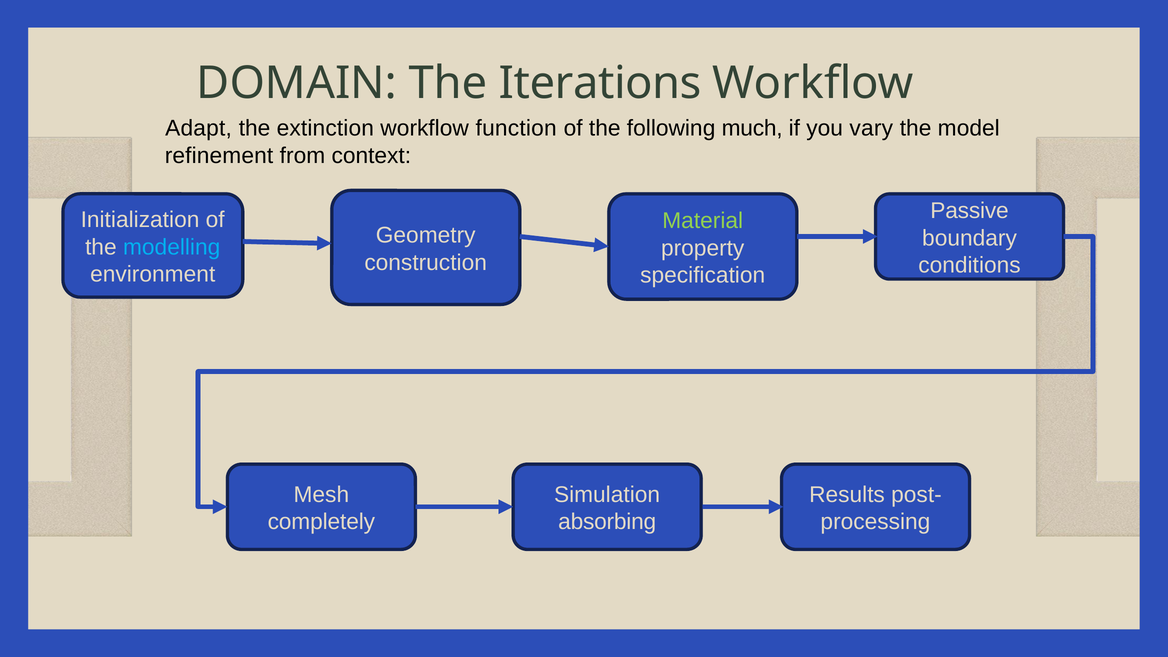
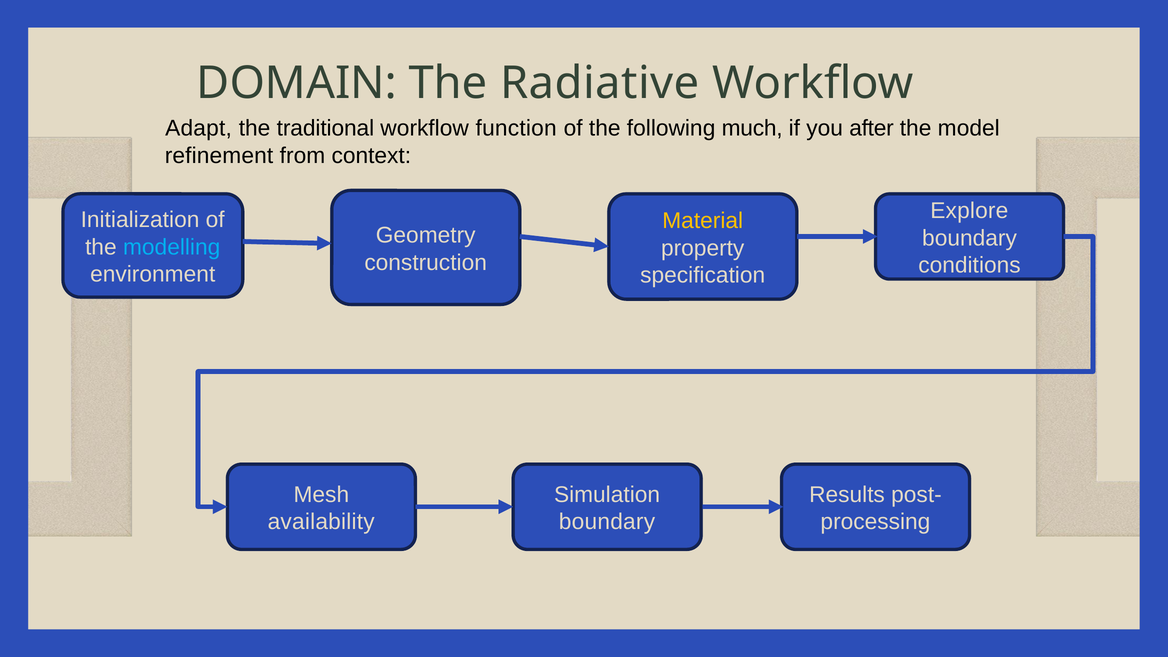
Iterations: Iterations -> Radiative (600, 83)
extinction: extinction -> traditional (325, 128)
vary: vary -> after (872, 128)
Passive: Passive -> Explore (969, 211)
Material colour: light green -> yellow (703, 221)
completely: completely -> availability (321, 522)
absorbing: absorbing -> boundary (607, 522)
